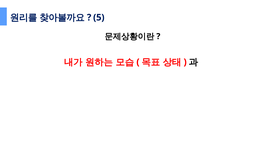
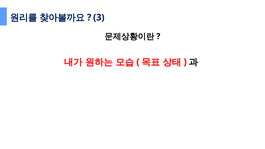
5: 5 -> 3 (99, 17)
